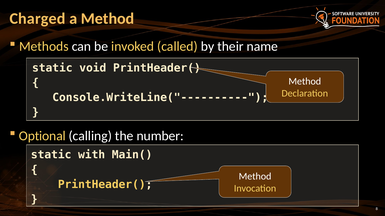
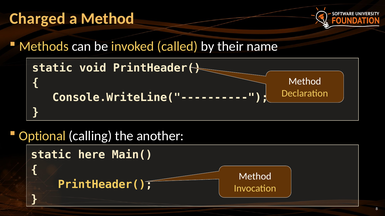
number: number -> another (160, 136)
with: with -> here (92, 155)
